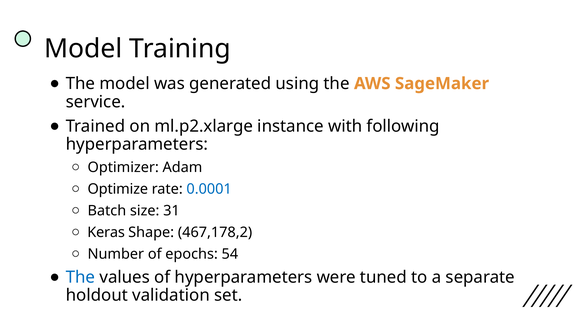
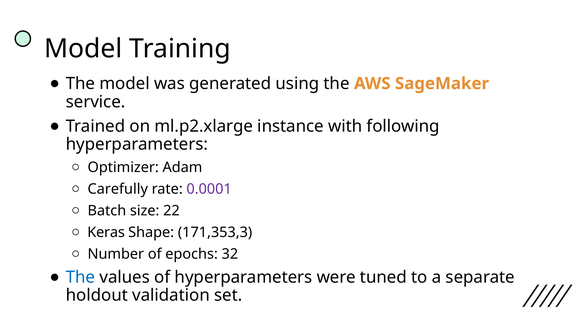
Optimize: Optimize -> Carefully (118, 189)
0.0001 colour: blue -> purple (209, 189)
31: 31 -> 22 (171, 211)
467,178,2: 467,178,2 -> 171,353,3 (215, 232)
54: 54 -> 32 (230, 254)
